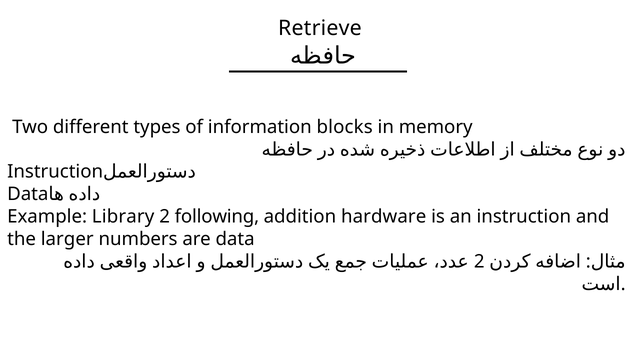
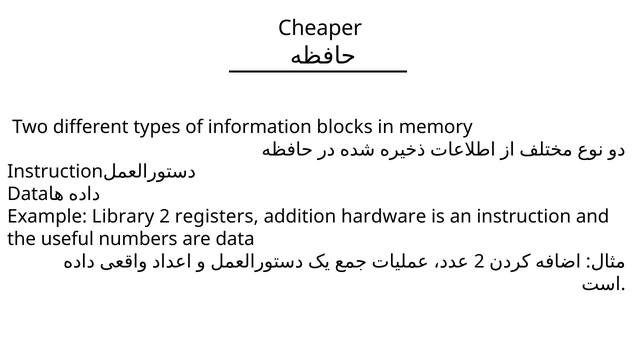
Retrieve: Retrieve -> Cheaper (320, 28)
following: following -> registers (217, 217)
larger: larger -> useful (67, 239)
